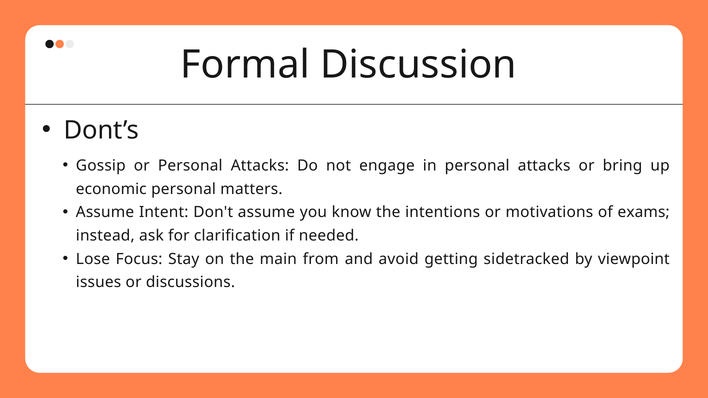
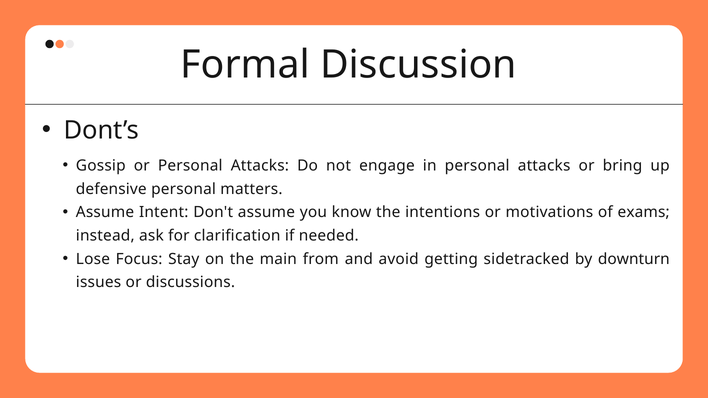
economic: economic -> defensive (111, 189)
viewpoint: viewpoint -> downturn (634, 259)
